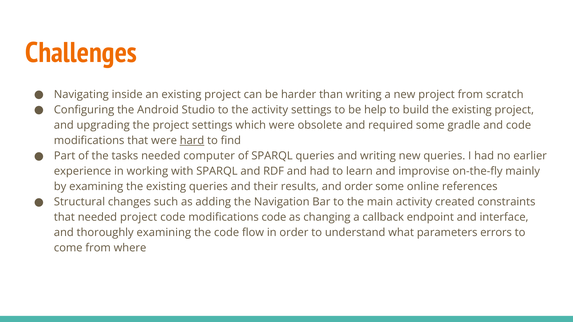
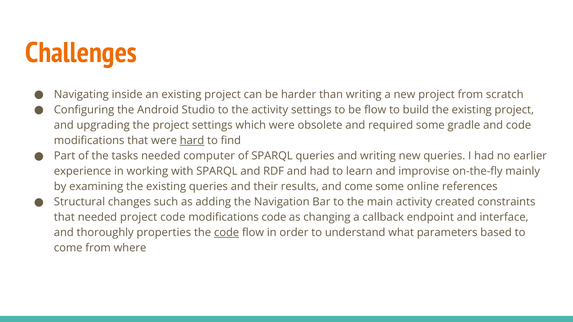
be help: help -> flow (375, 110)
and order: order -> come (359, 187)
thoroughly examining: examining -> properties (164, 233)
code underline: none -> present (227, 233)
errors: errors -> based (496, 233)
